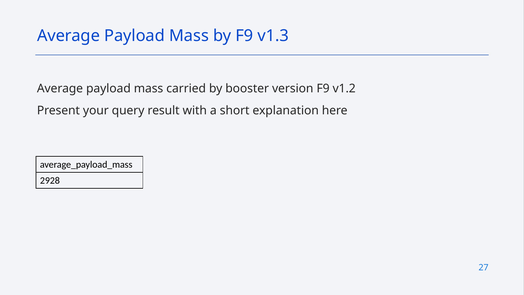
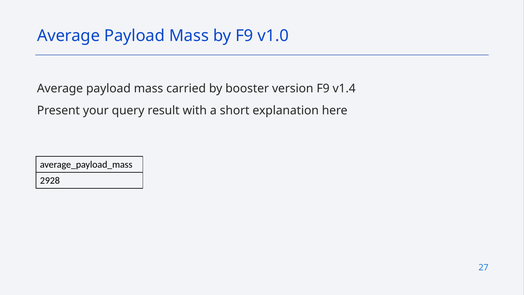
v1.3: v1.3 -> v1.0 (273, 36)
v1.2: v1.2 -> v1.4 (344, 88)
